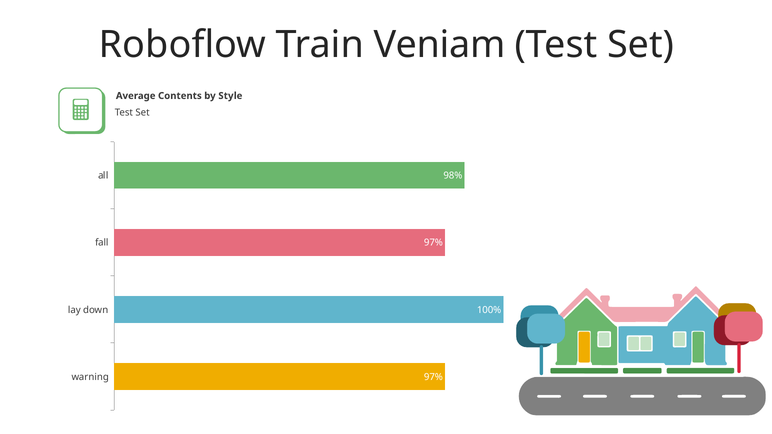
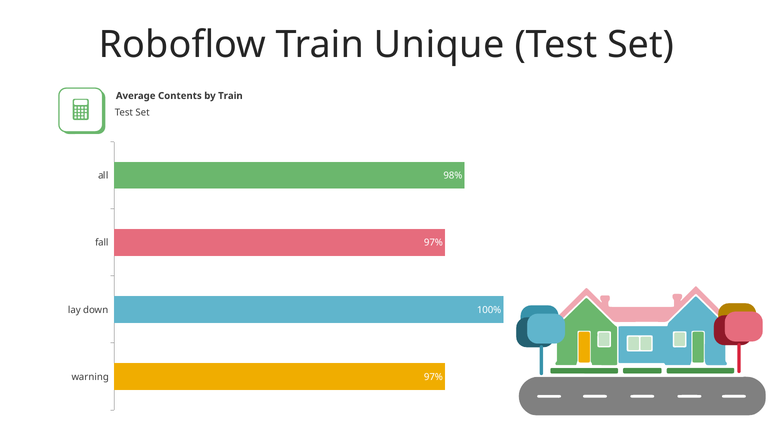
Veniam: Veniam -> Unique (439, 45)
by Style: Style -> Train (230, 96)
